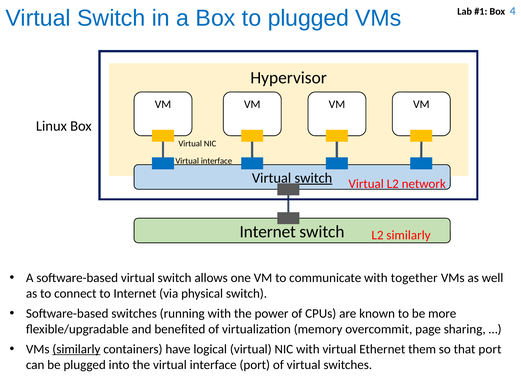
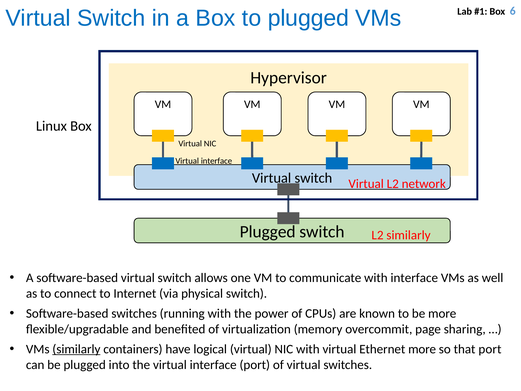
4: 4 -> 6 (513, 11)
switch underline: present -> none (313, 178)
Internet: Internet -> Plugged (268, 232)
with together: together -> interface (414, 278)
Ethernet them: them -> more (422, 349)
